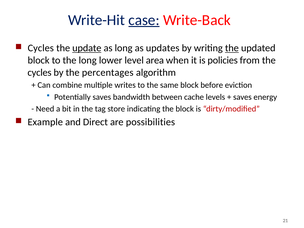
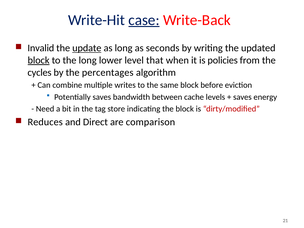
Cycles: Cycles -> Invalid (41, 48)
updates: updates -> seconds (163, 48)
the underline: present -> none (232, 48)
block underline: none -> present (39, 60)
area: area -> that (155, 60)
Example: Example -> Reduces (45, 122)
possibilities: possibilities -> comparison (150, 122)
